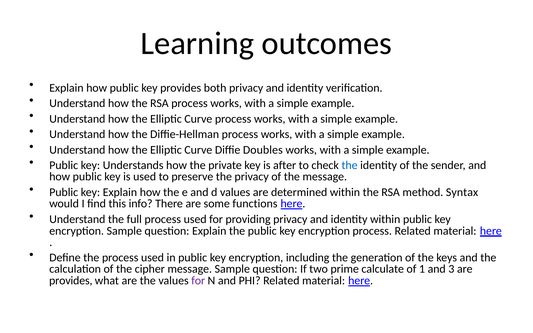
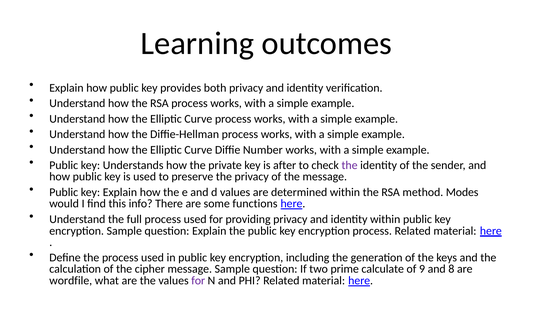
Doubles: Doubles -> Number (263, 150)
the colour: blue -> purple (350, 165)
Syntax: Syntax -> Modes (462, 192)
1: 1 -> 9 (422, 269)
3: 3 -> 8 (451, 269)
provides: provides -> wordfile (71, 281)
